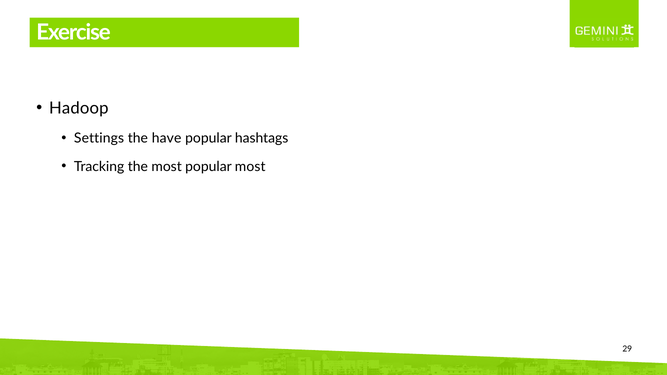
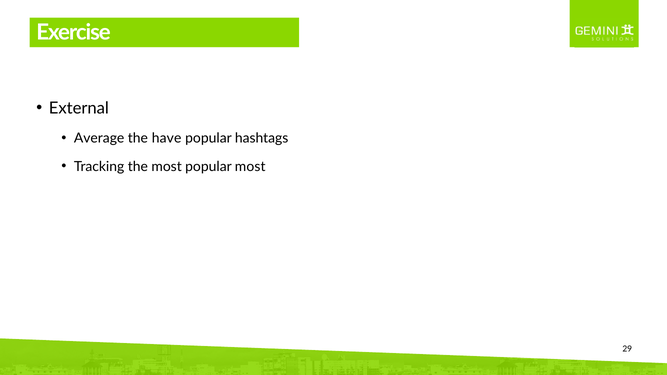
Hadoop: Hadoop -> External (79, 108)
Settings: Settings -> Average (99, 138)
